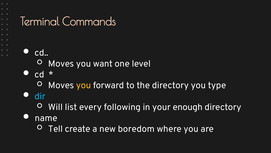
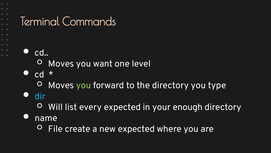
you colour: yellow -> light green (84, 85)
every following: following -> expected (122, 107)
Tell: Tell -> File (55, 128)
new boredom: boredom -> expected (136, 128)
